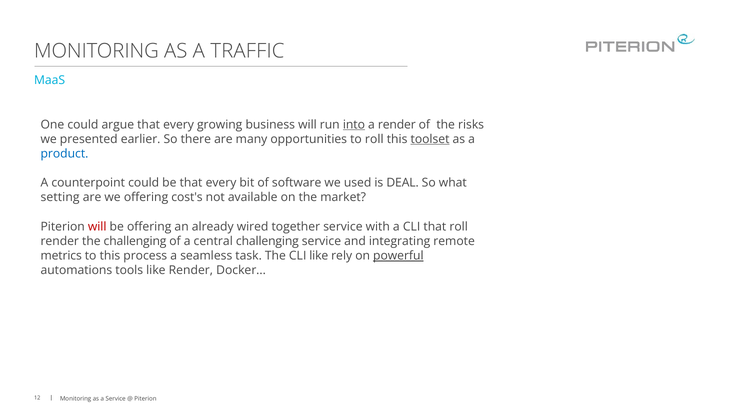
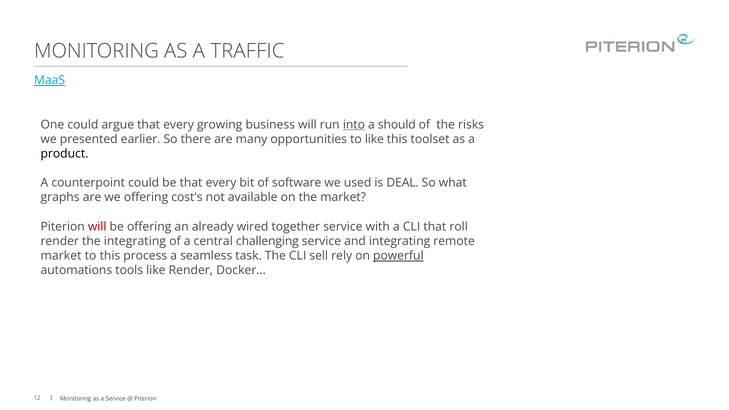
MaaS underline: none -> present (50, 80)
a render: render -> should (397, 125)
to roll: roll -> like (374, 139)
toolset underline: present -> none (430, 139)
product colour: blue -> black (64, 154)
setting: setting -> graphs (60, 197)
the challenging: challenging -> integrating (135, 241)
metrics: metrics -> market (61, 256)
CLI like: like -> sell (319, 256)
